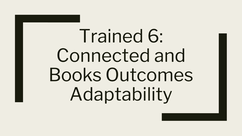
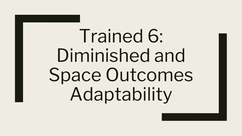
Connected: Connected -> Diminished (103, 56)
Books: Books -> Space (75, 75)
